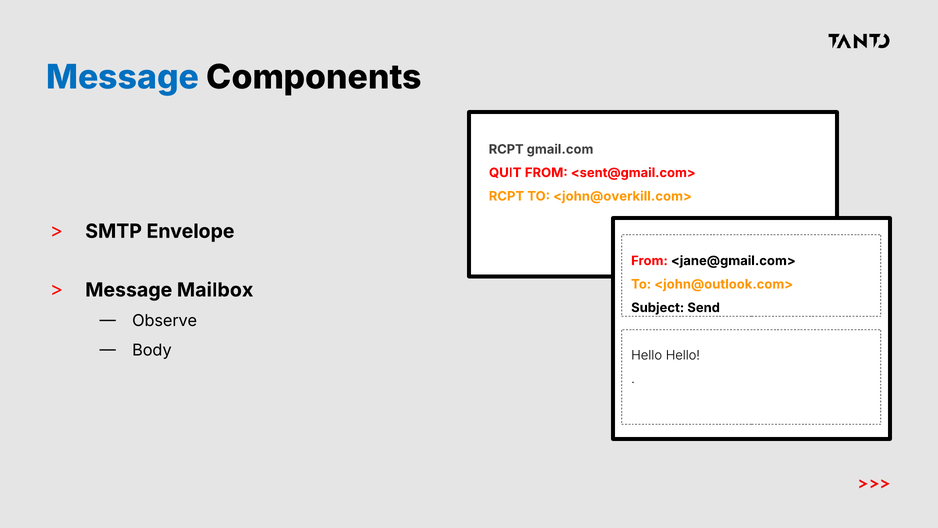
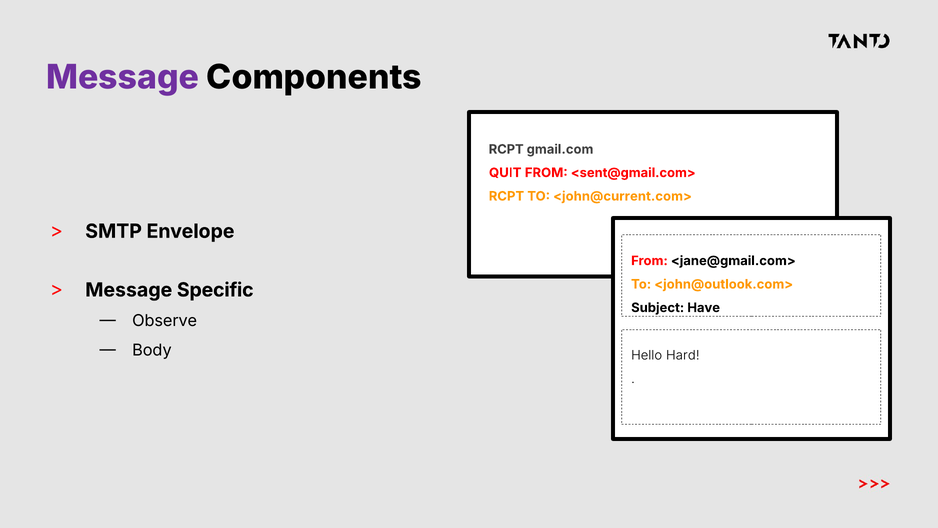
Message colour: blue -> purple (123, 78)
<john@overkill.com>: <john@overkill.com> -> <john@current.com> (623, 196)
Mailbox: Mailbox -> Specific (215, 290)
Send: Send -> Have (704, 308)
Hello Hello: Hello -> Hard (683, 355)
